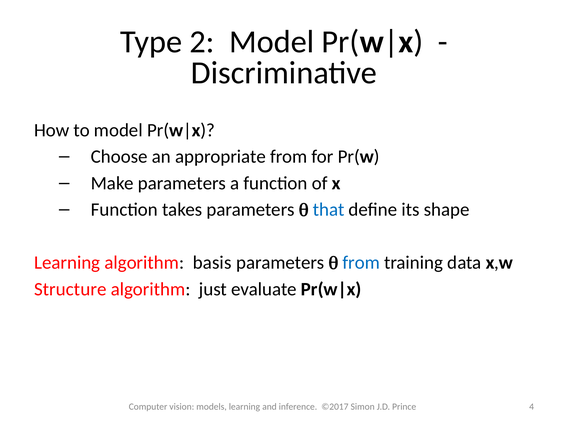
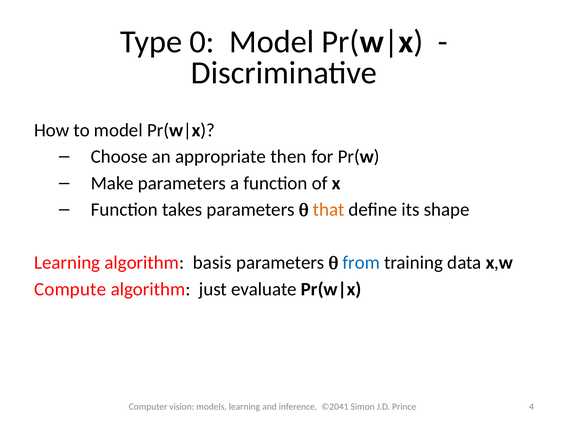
2: 2 -> 0 (202, 42)
appropriate from: from -> then (288, 157)
that colour: blue -> orange (329, 210)
Structure: Structure -> Compute (70, 289)
©2017: ©2017 -> ©2041 (335, 407)
